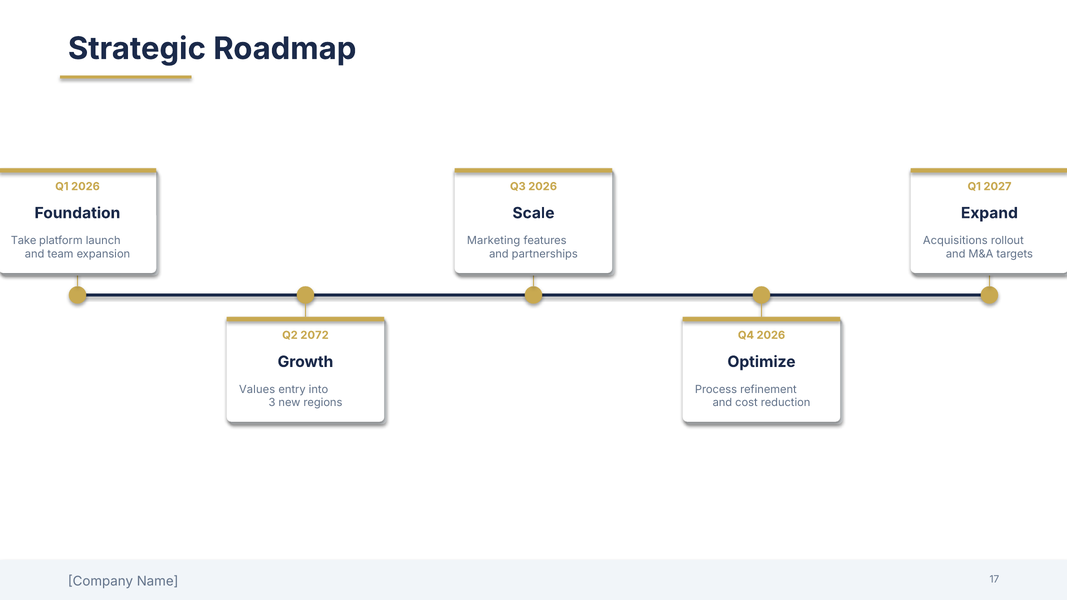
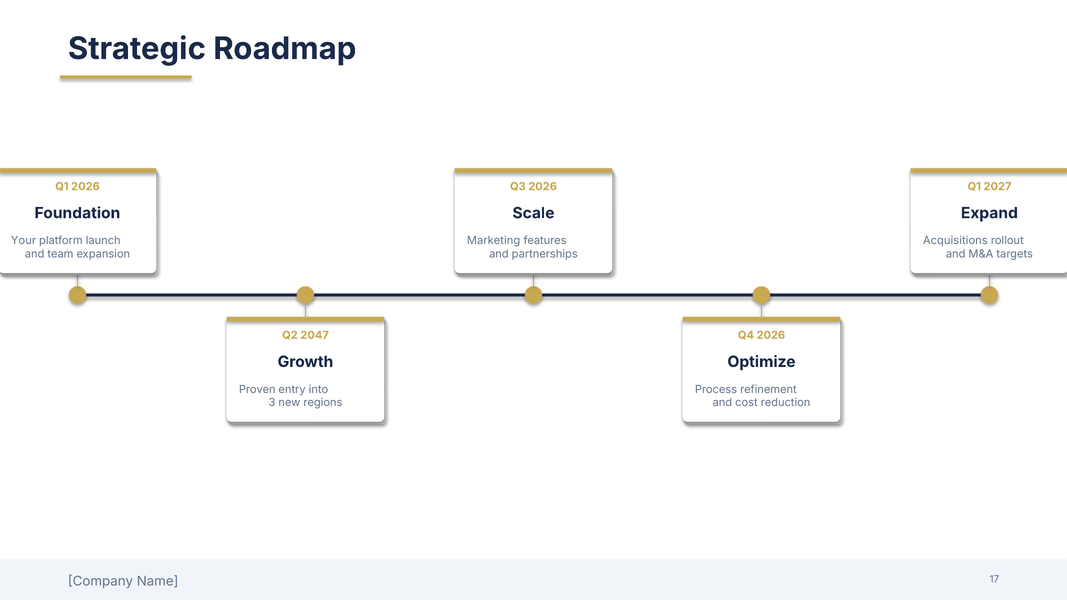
Take: Take -> Your (24, 241)
2072: 2072 -> 2047 (315, 335)
Values: Values -> Proven (257, 390)
